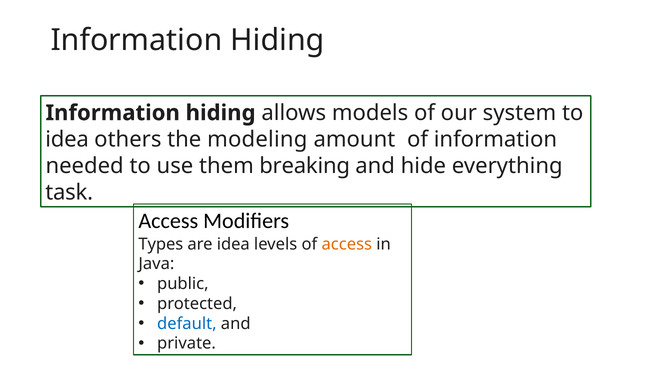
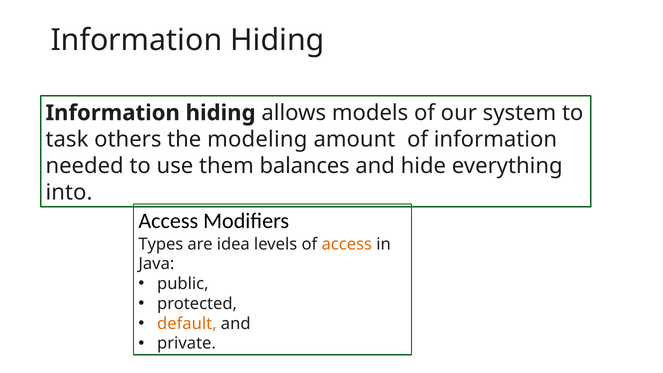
idea: idea -> task (67, 139)
breaking: breaking -> balances (305, 166)
task: task -> into (69, 192)
default colour: blue -> orange (187, 324)
